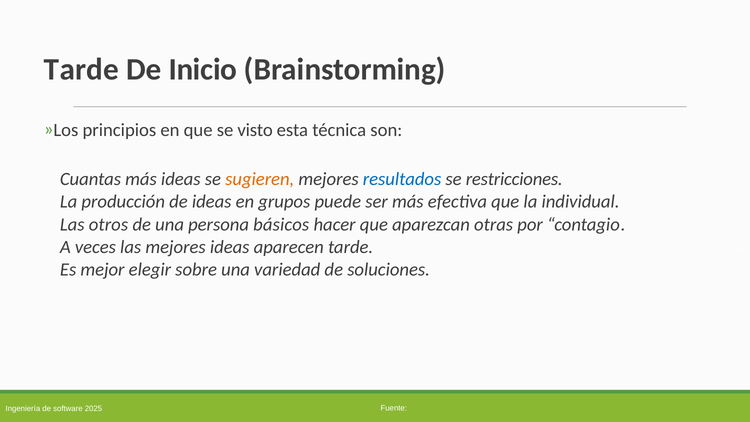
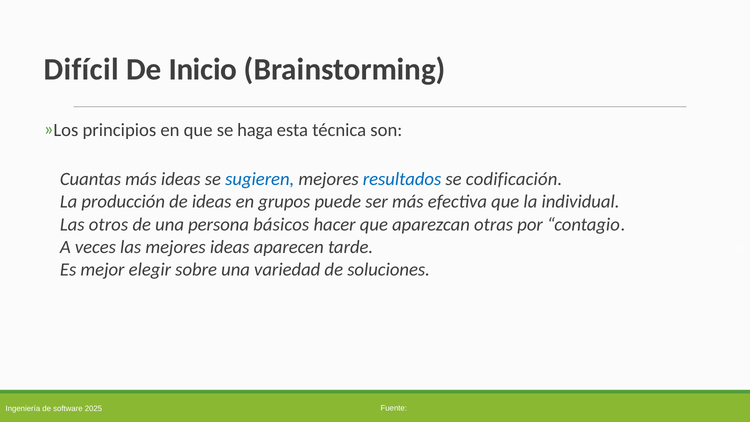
Tarde: Tarde -> Difícil (81, 70)
visto: visto -> haga (255, 130)
sugieren colour: orange -> blue (260, 179)
restricciones: restricciones -> codificación (514, 179)
